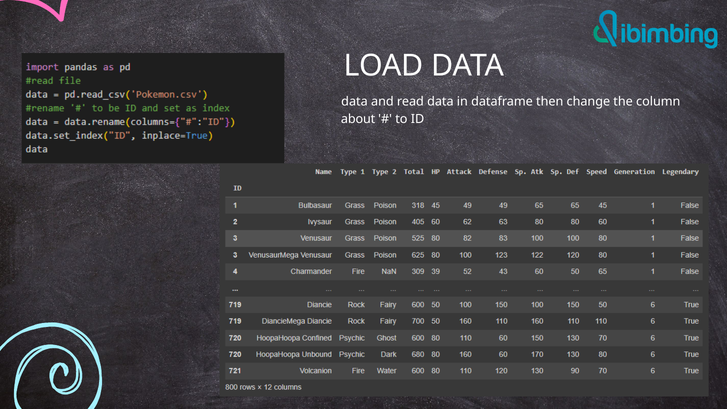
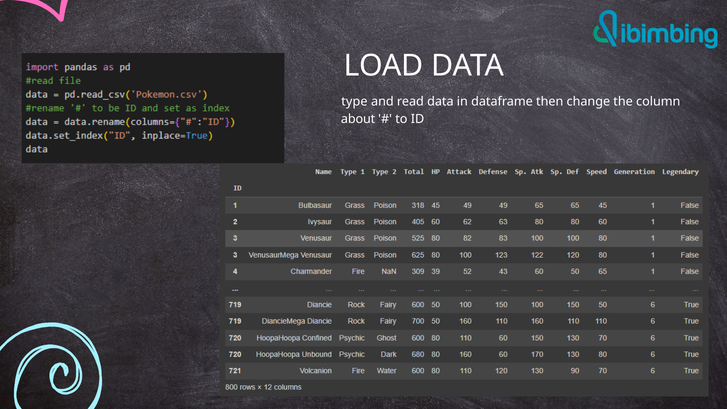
data: data -> type (354, 101)
